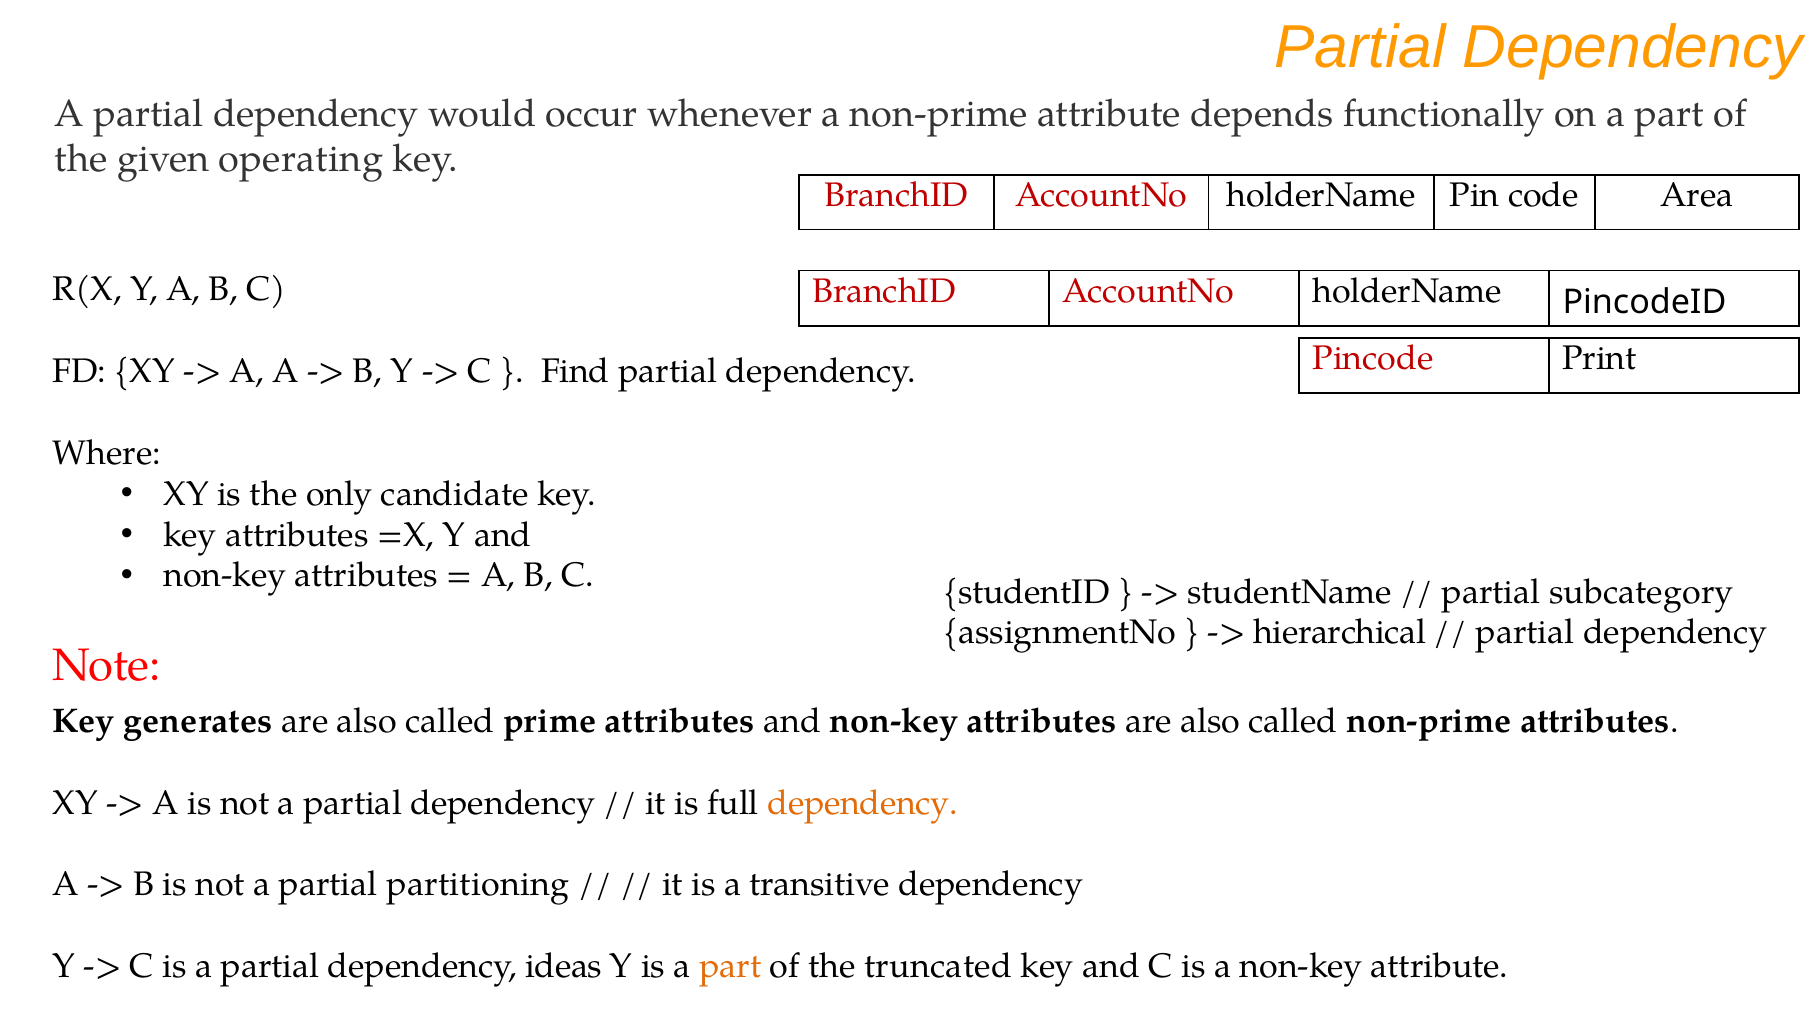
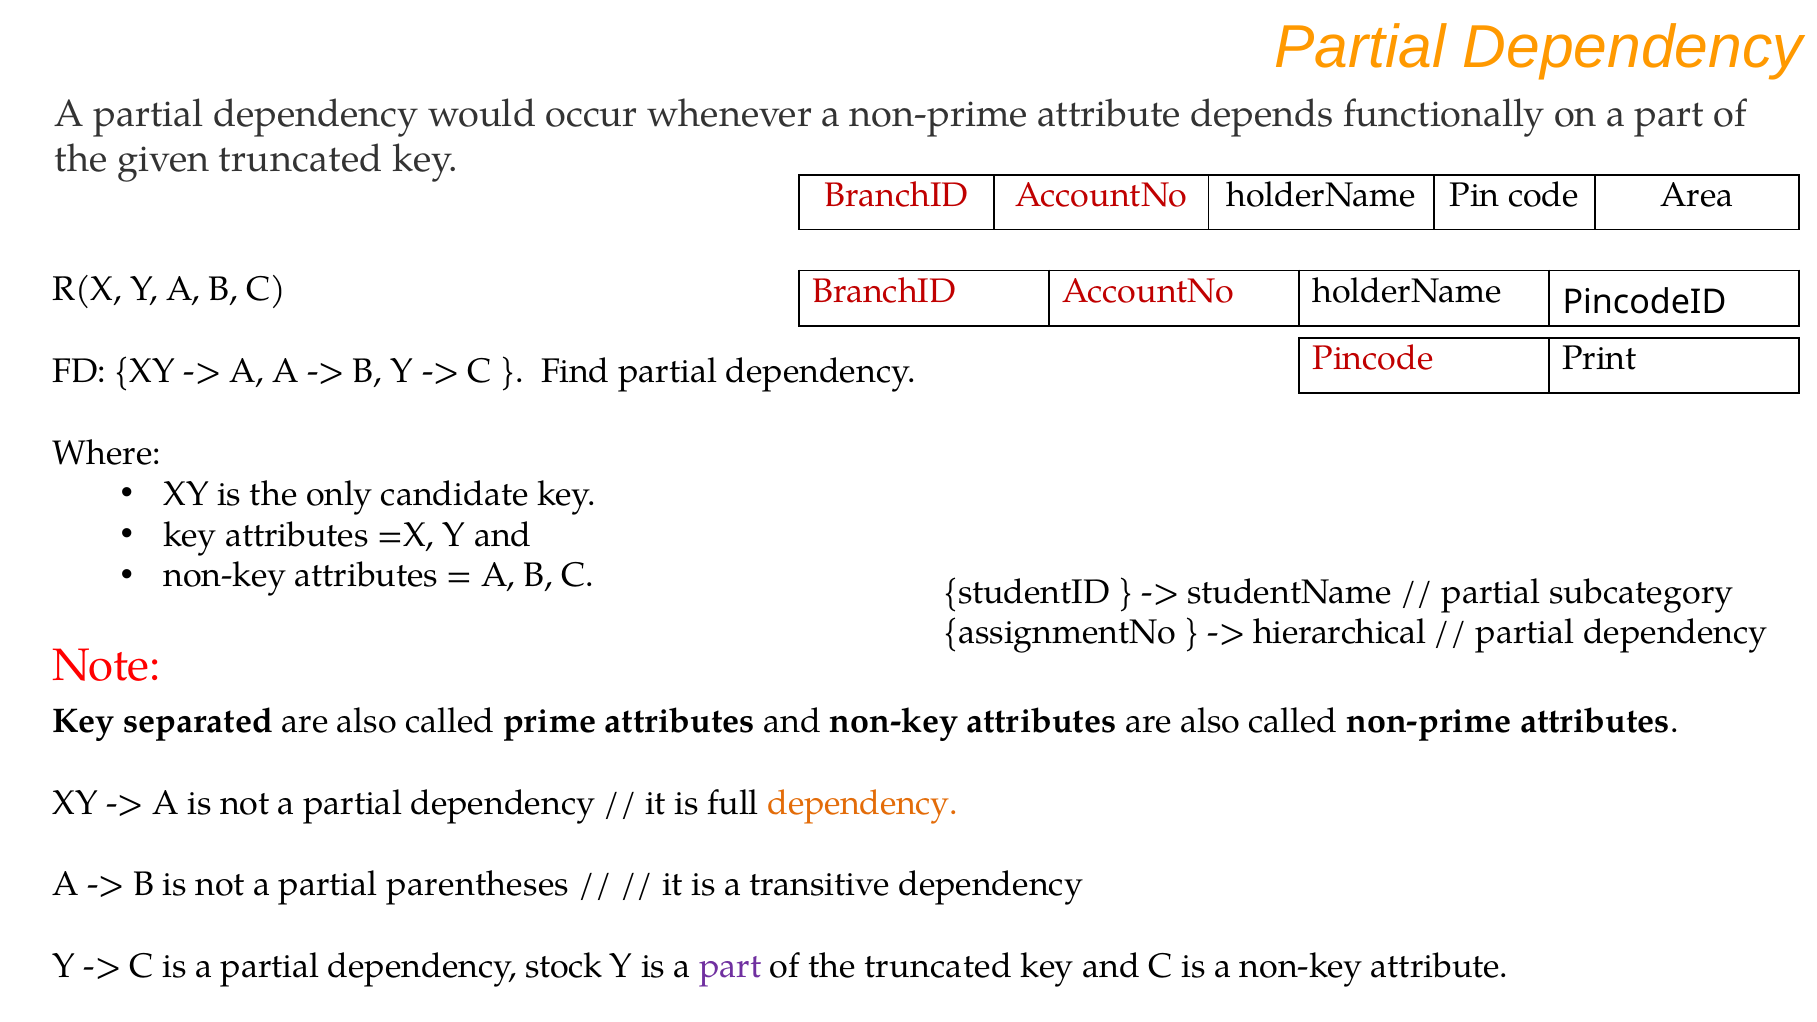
given operating: operating -> truncated (301, 159)
generates: generates -> separated (198, 721)
partitioning: partitioning -> parentheses (478, 885)
ideas: ideas -> stock (564, 966)
part colour: orange -> purple (730, 966)
